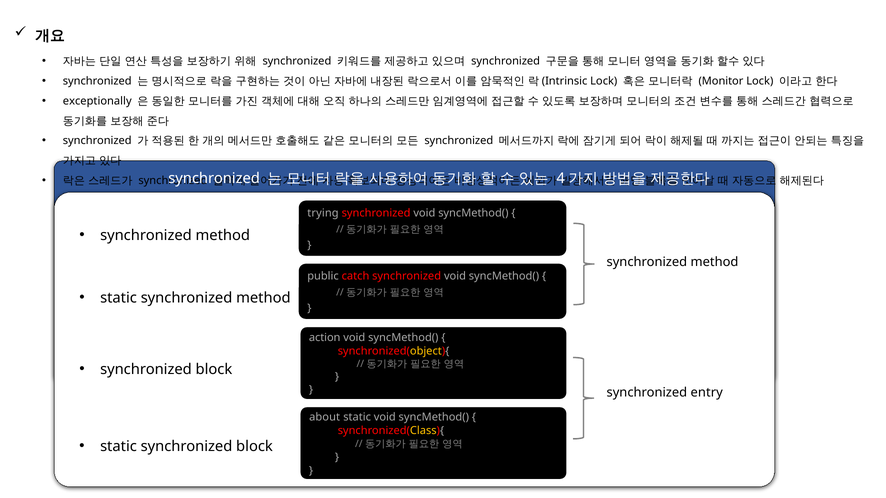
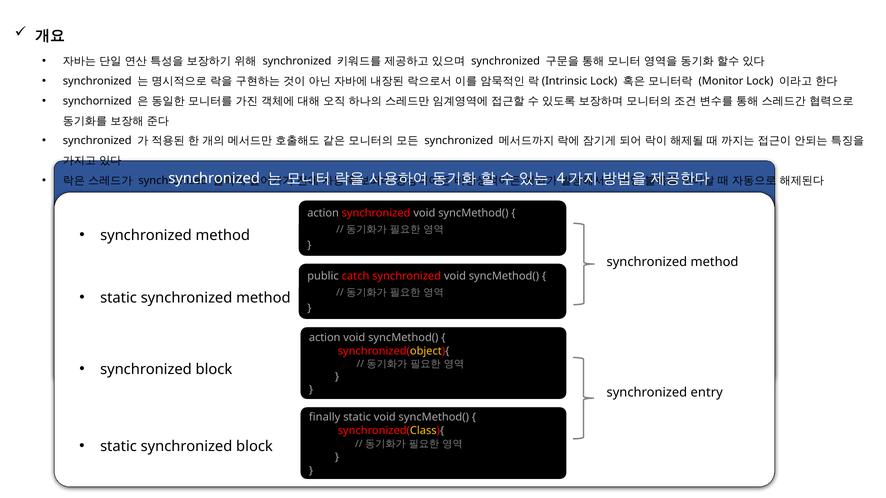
exceptionally: exceptionally -> synchornized (97, 101)
trying: trying -> action (323, 213)
about: about -> finally (325, 418)
